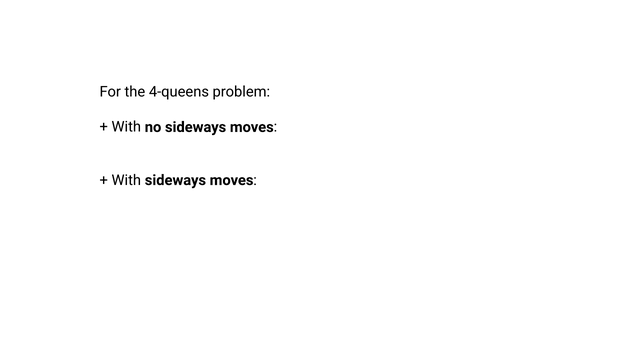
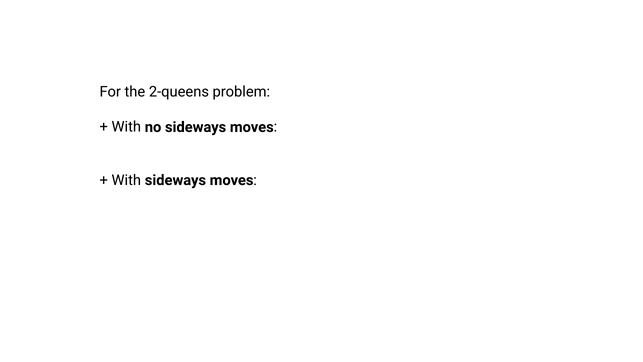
4-queens: 4-queens -> 2-queens (179, 92)
